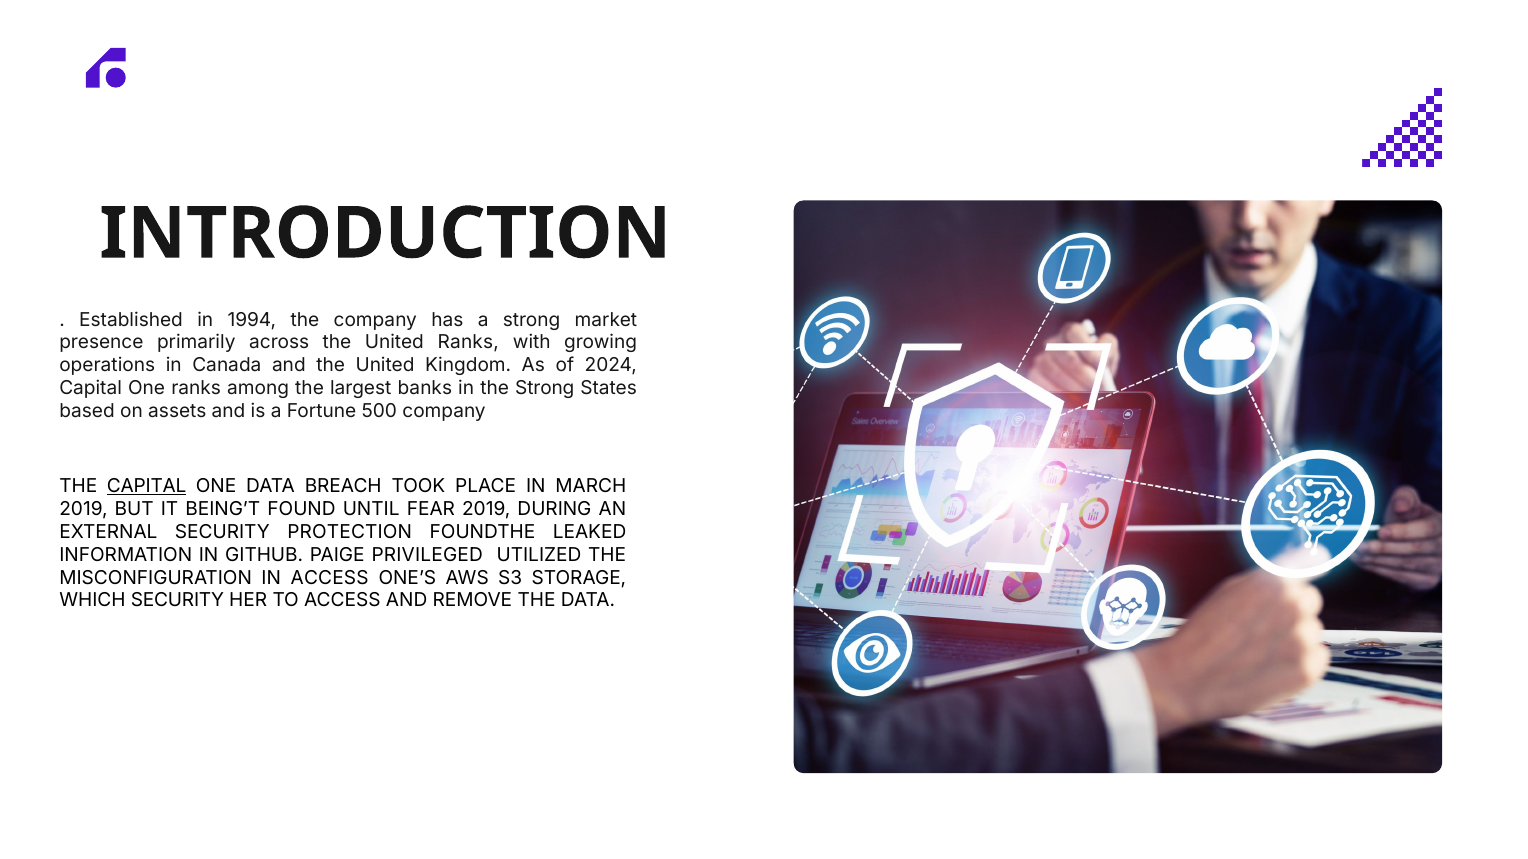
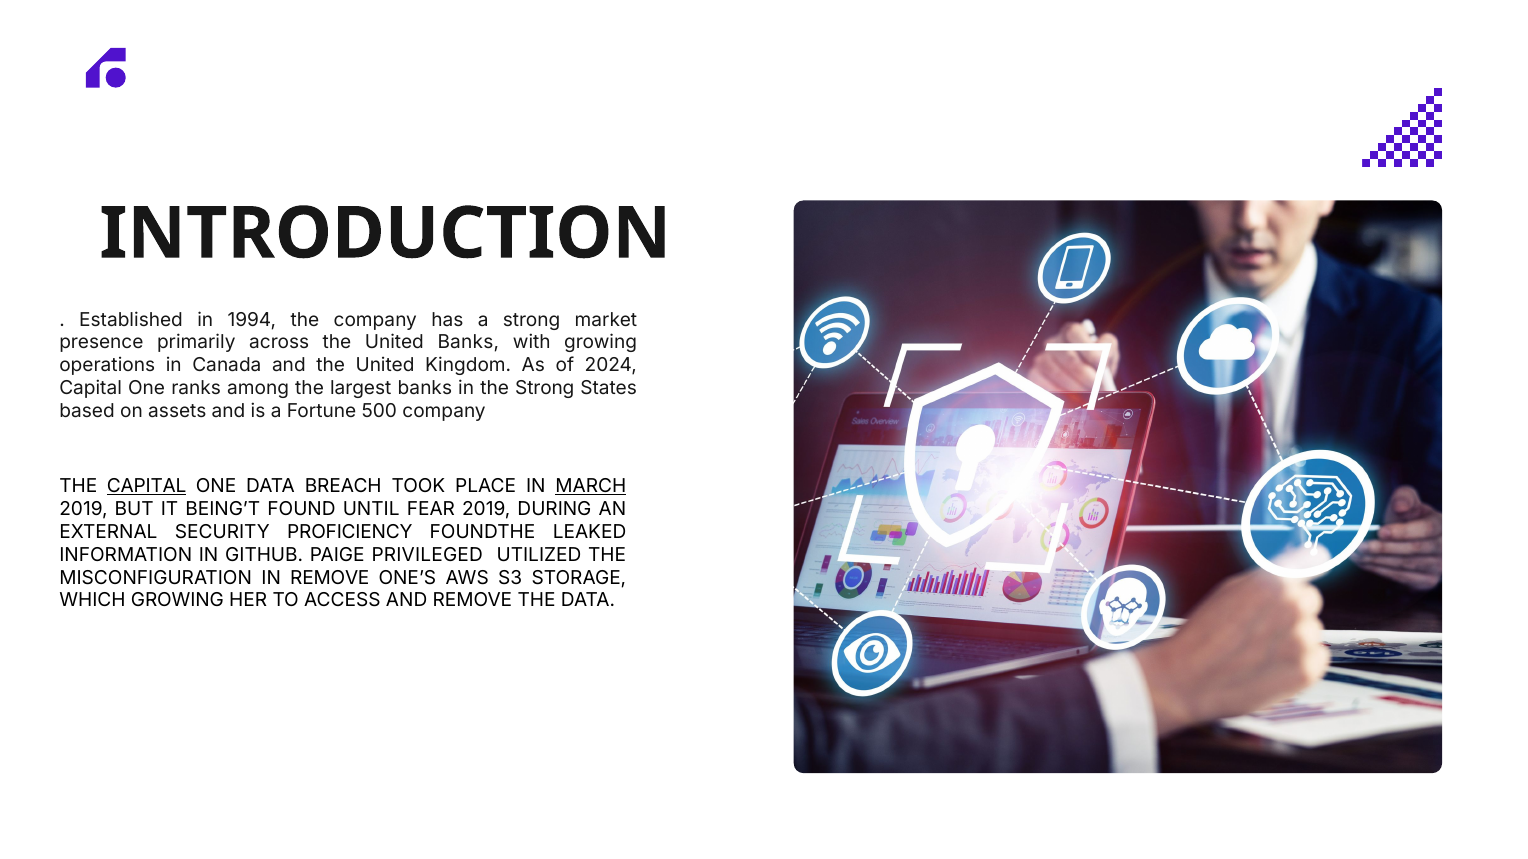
United Ranks: Ranks -> Banks (468, 343)
MARCH underline: none -> present (591, 486)
PROTECTION: PROTECTION -> PROFICIENCY (350, 532)
IN ACCESS: ACCESS -> REMOVE (330, 578)
WHICH SECURITY: SECURITY -> GROWING (177, 601)
